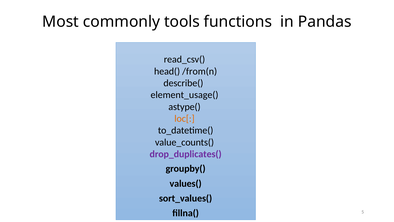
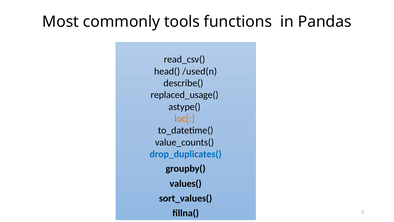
/from(n: /from(n -> /used(n (200, 71)
element_usage(: element_usage( -> replaced_usage( (185, 95)
drop_duplicates( colour: purple -> blue (186, 154)
